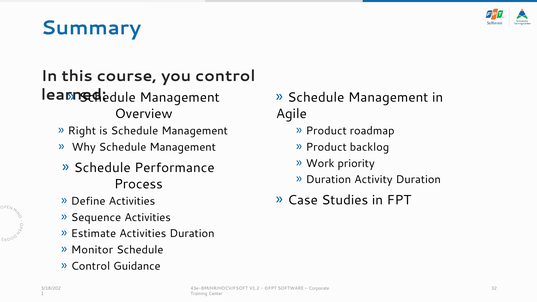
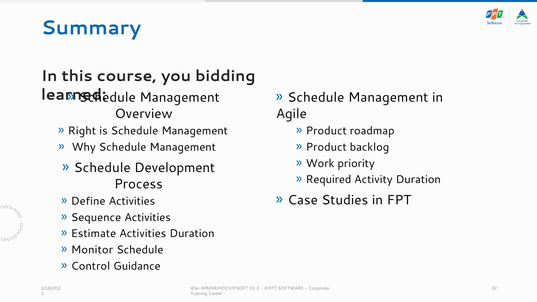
you control: control -> bidding (225, 76)
Performance: Performance -> Development (175, 168)
Duration: Duration -> Required (329, 180)
